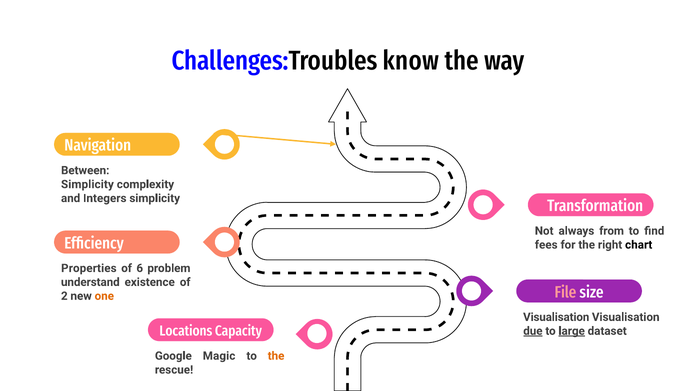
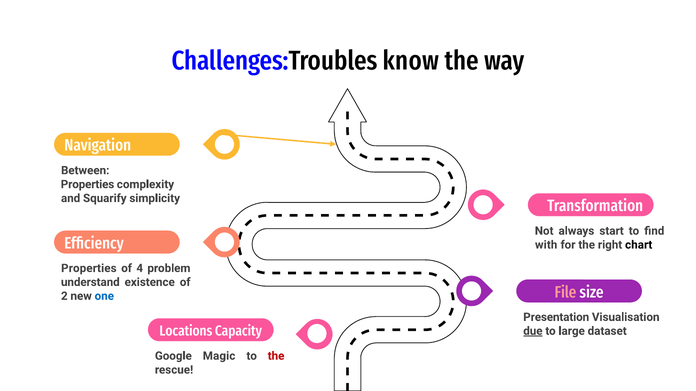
Simplicity: Simplicity -> Properties (88, 185)
Integers: Integers -> Squarify (105, 198)
from: from -> start (612, 231)
fees: fees -> with (546, 245)
6: 6 -> 4 (140, 269)
one colour: orange -> blue (104, 296)
Visualisation: Visualisation -> Presentation (556, 317)
large underline: present -> none (572, 331)
the colour: orange -> red (276, 356)
